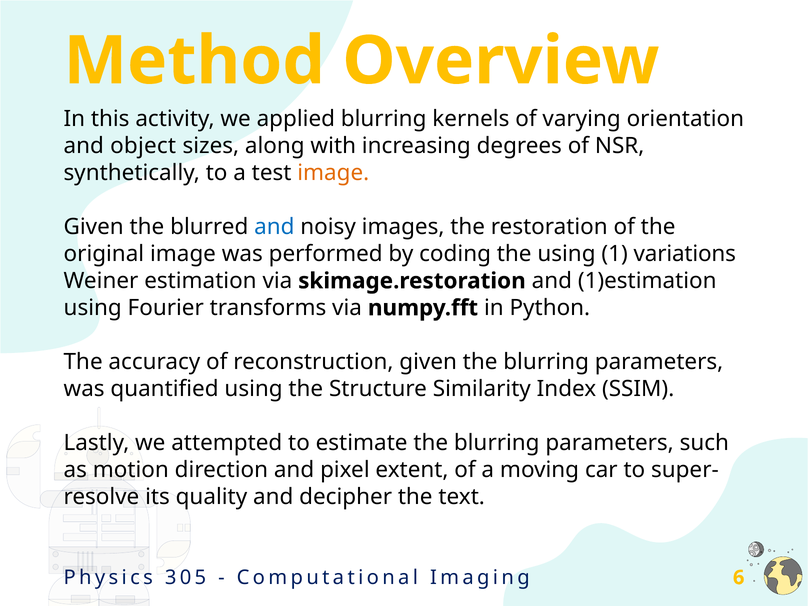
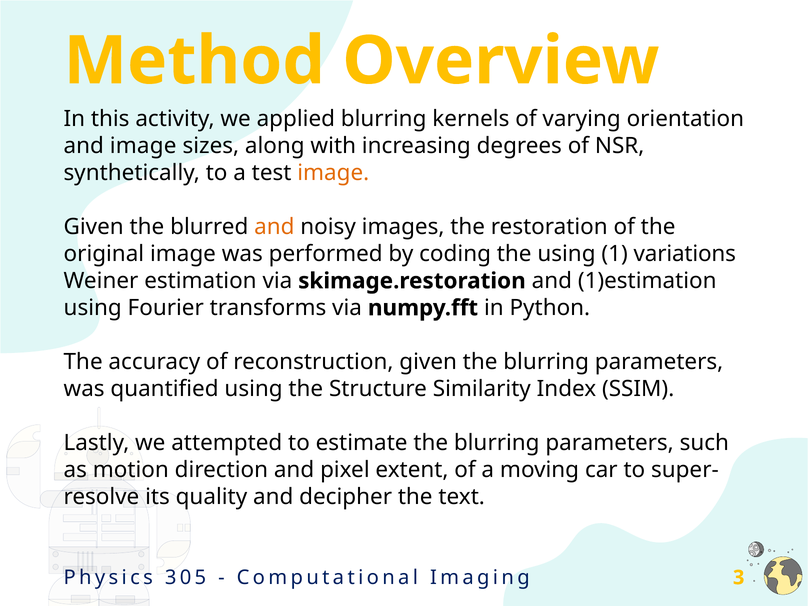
and object: object -> image (143, 146)
and colour: blue -> orange (274, 227)
6: 6 -> 3 (739, 578)
